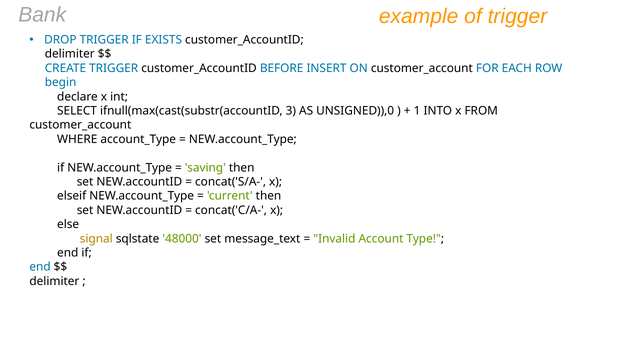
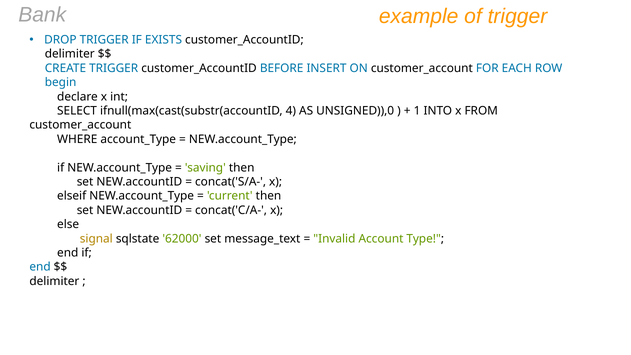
3: 3 -> 4 (291, 111)
48000: 48000 -> 62000 (182, 239)
